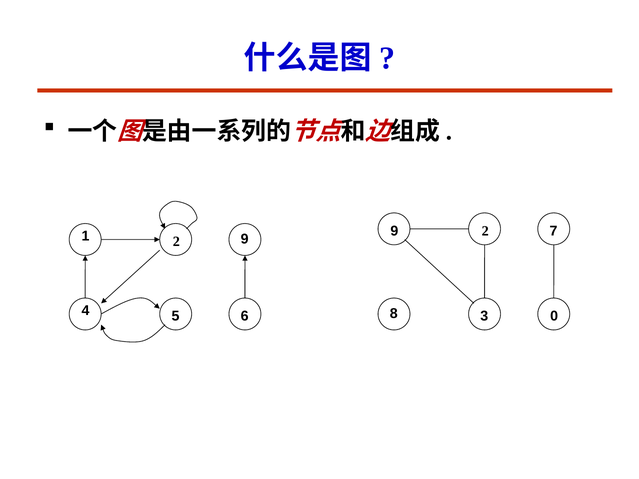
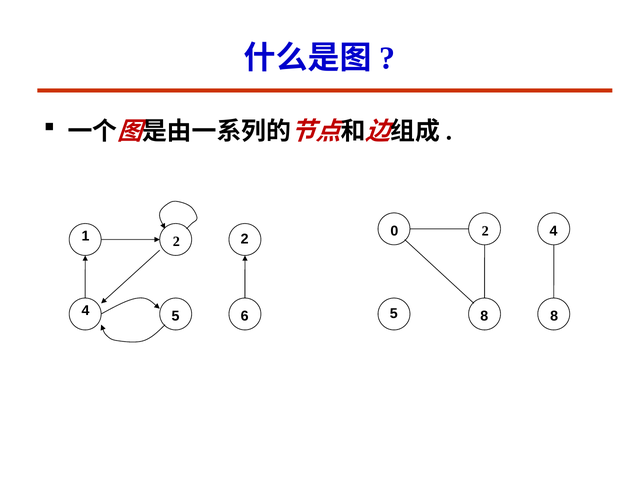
7: 7 -> 4 (554, 231)
1 9: 9 -> 0 (394, 231)
2 9: 9 -> 2 (245, 239)
4 8: 8 -> 5 (394, 314)
5 3: 3 -> 8 (484, 316)
6 0: 0 -> 8 (554, 316)
